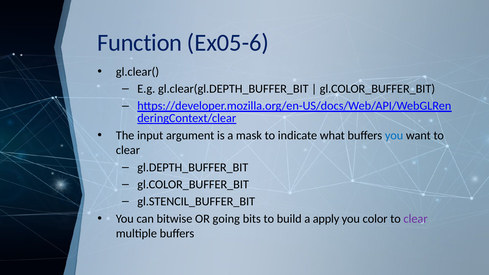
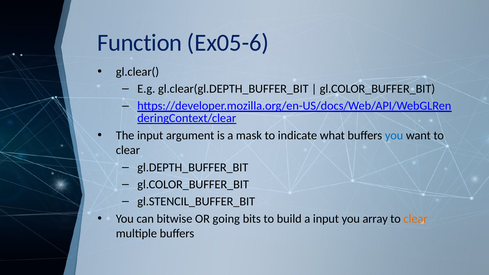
a apply: apply -> input (326, 219)
color: color -> array (375, 219)
clear colour: purple -> orange (416, 219)
